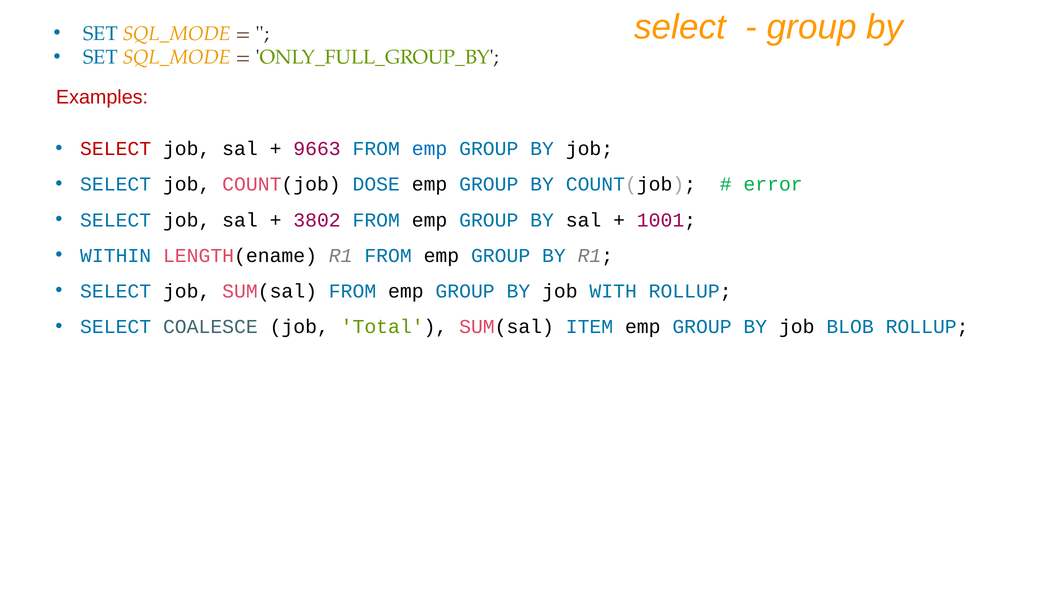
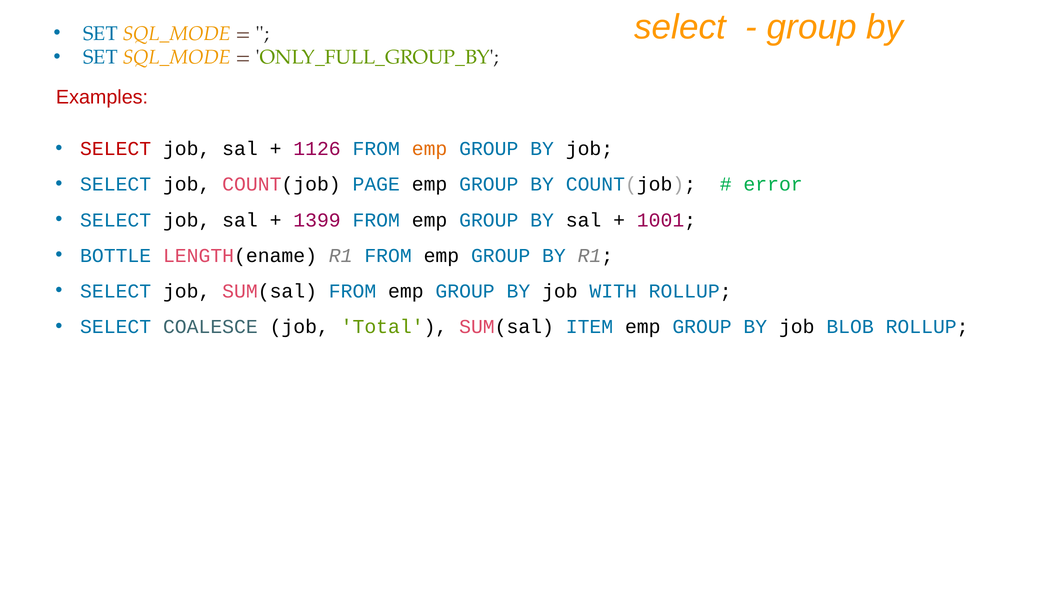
9663: 9663 -> 1126 (317, 149)
emp colour: blue -> orange (430, 149)
DOSE: DOSE -> PAGE (376, 185)
3802: 3802 -> 1399 (317, 220)
WITHIN: WITHIN -> BOTTLE (116, 256)
